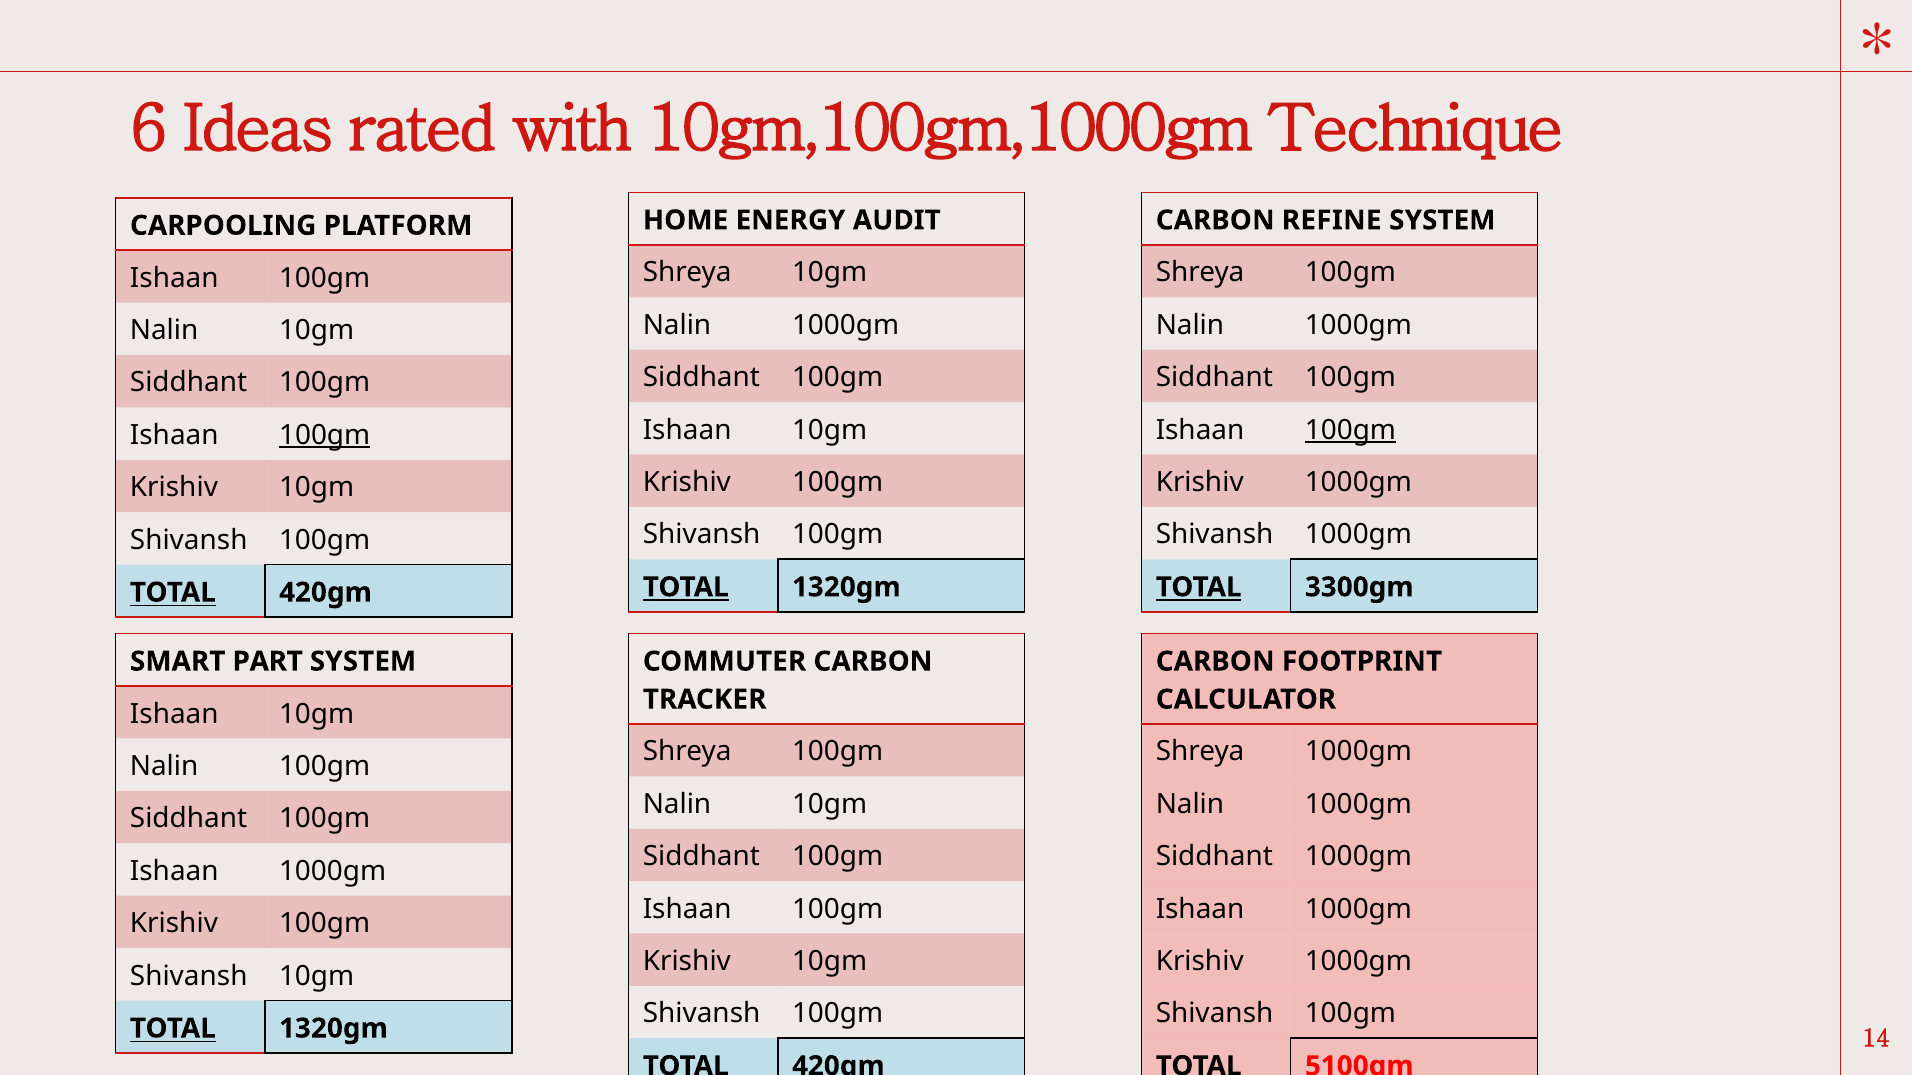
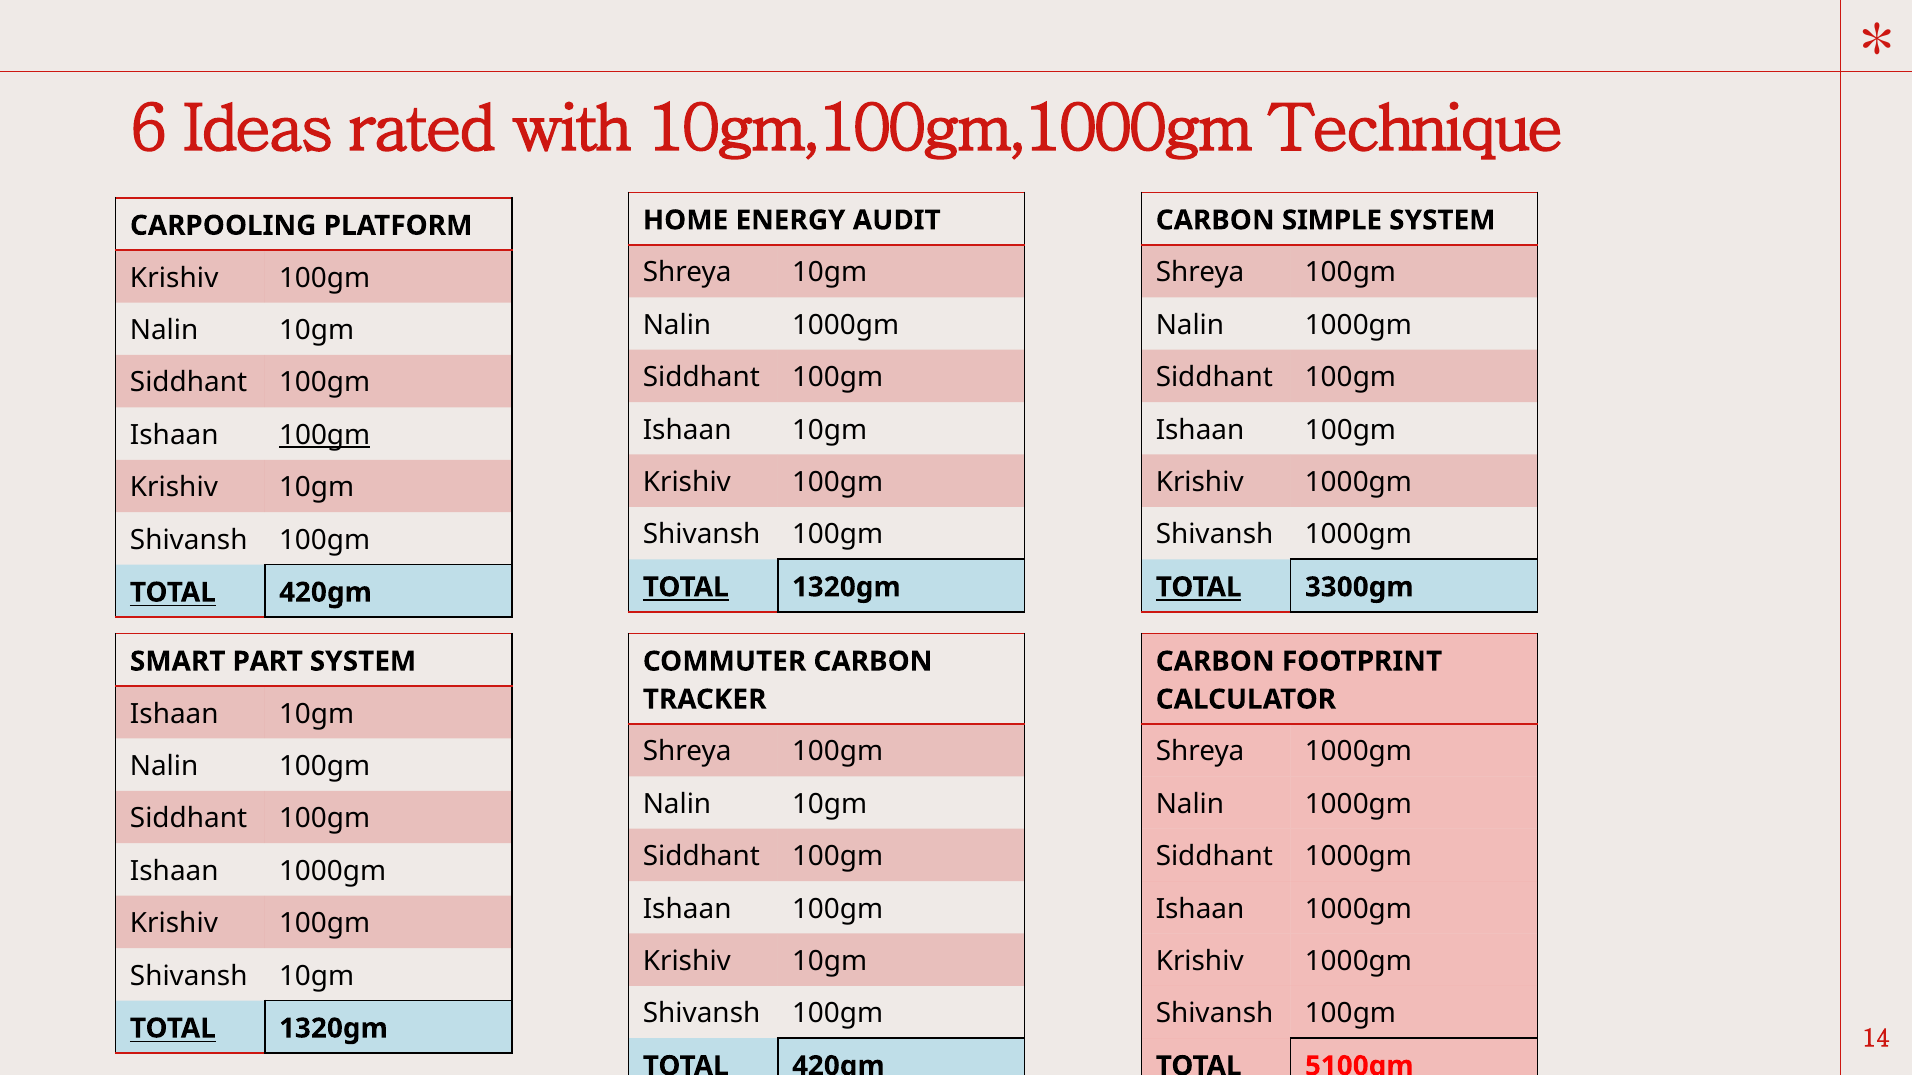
REFINE: REFINE -> SIMPLE (1332, 220)
Ishaan: Ishaan -> Krishiv (174, 278)
100gm underline: present -> none (1350, 430)
